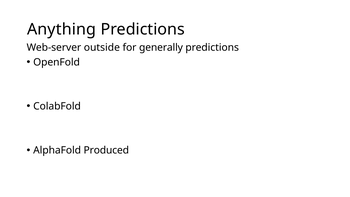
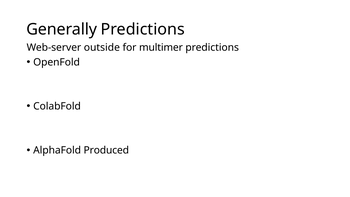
Anything: Anything -> Generally (62, 29)
generally: generally -> multimer (161, 48)
